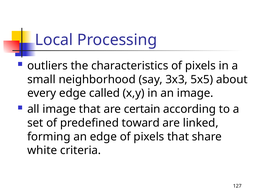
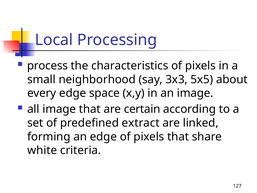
outliers: outliers -> process (48, 66)
called: called -> space (104, 93)
toward: toward -> extract (141, 123)
